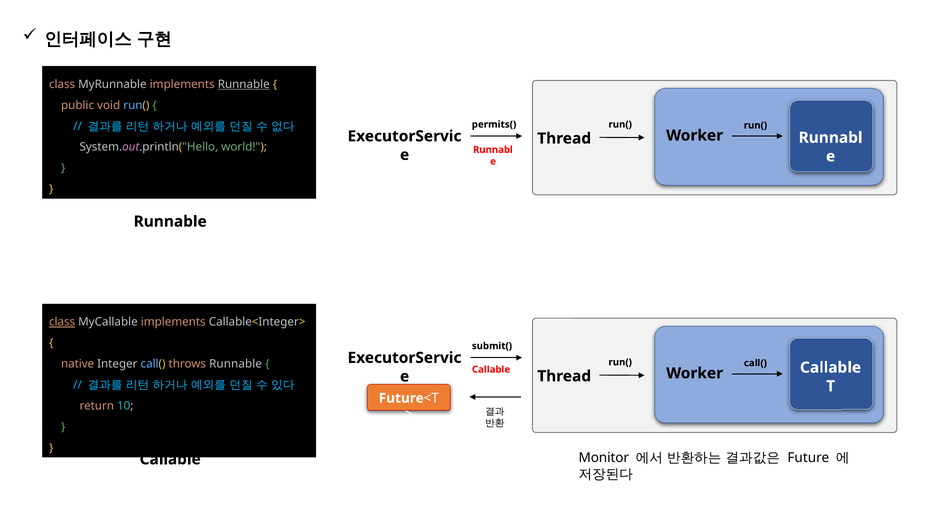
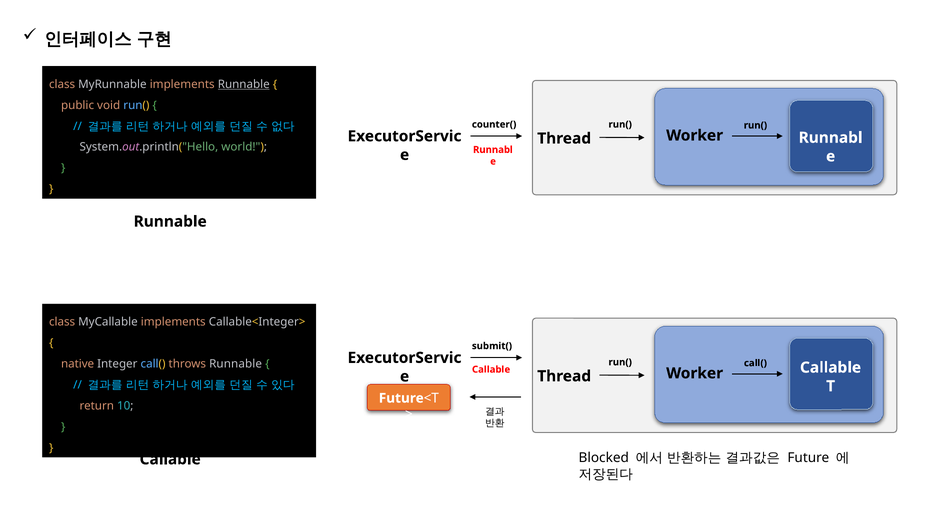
permits(: permits( -> counter( (494, 124)
class underline: present -> none (62, 322)
Monitor: Monitor -> Blocked (604, 458)
